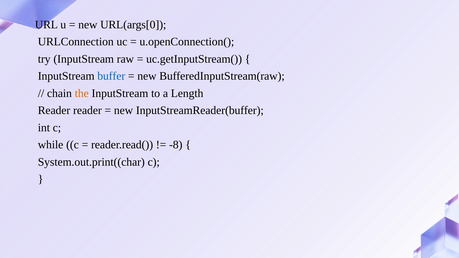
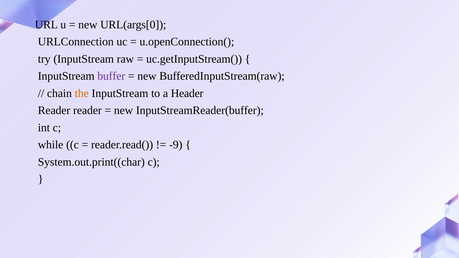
buffer colour: blue -> purple (111, 76)
Length: Length -> Header (187, 93)
-8: -8 -> -9 (176, 145)
